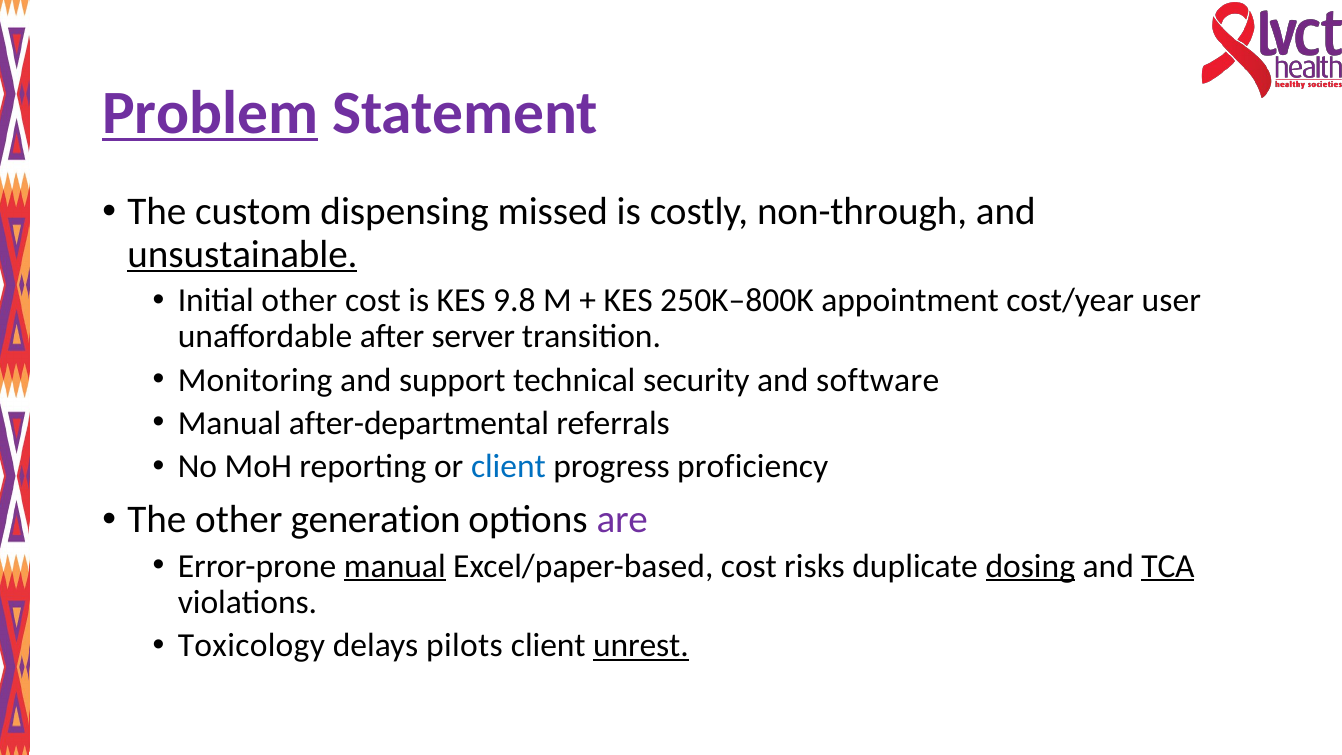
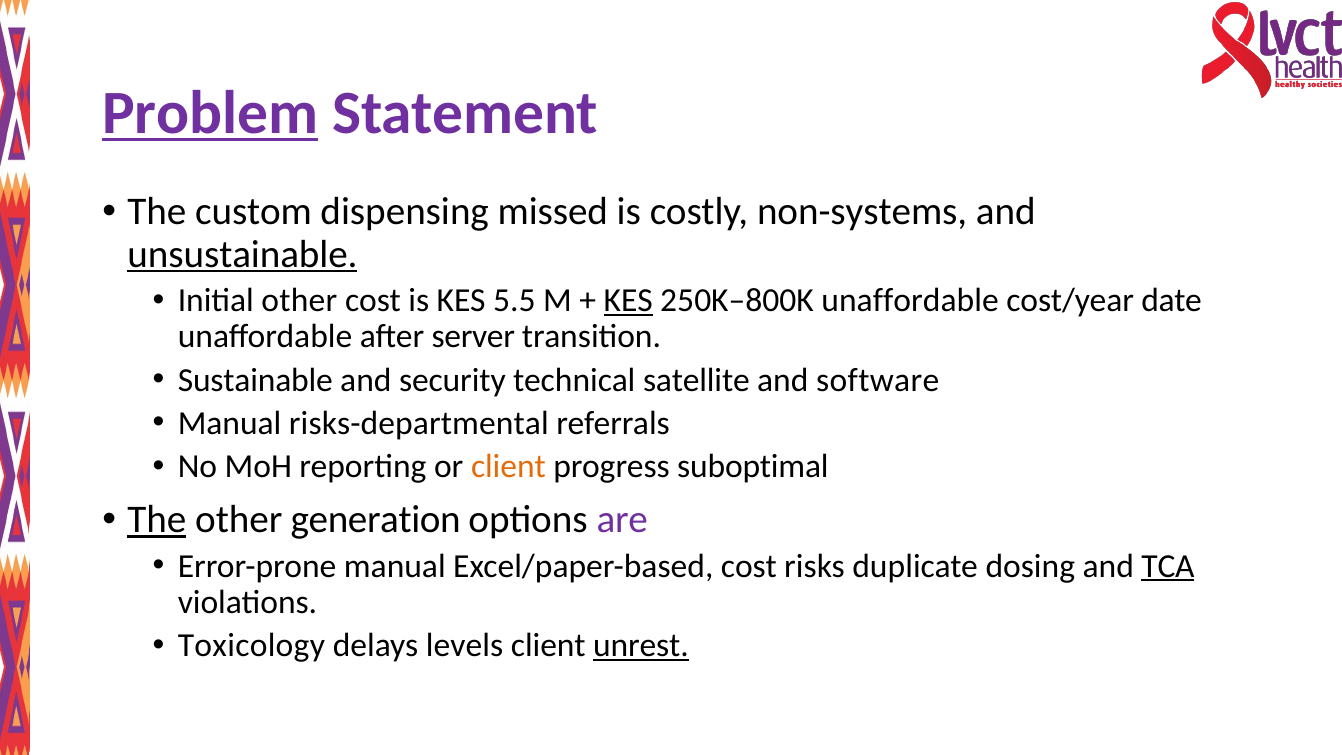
non-through: non-through -> non-systems (862, 212)
9.8: 9.8 -> 5.5 (514, 301)
KES underline: none -> present (628, 301)
250K–800K appointment: appointment -> unaffordable (910, 301)
user: user -> date (1172, 301)
Monitoring: Monitoring -> Sustainable (255, 380)
support: support -> security (452, 380)
security: security -> satellite (696, 380)
after-departmental: after-departmental -> risks-departmental (419, 423)
client colour: blue -> orange (508, 466)
proficiency: proficiency -> suboptimal (753, 466)
The underline: none -> present (157, 520)
manual underline: present -> none (395, 566)
dosing underline: present -> none (1030, 566)
pilots: pilots -> levels (465, 645)
